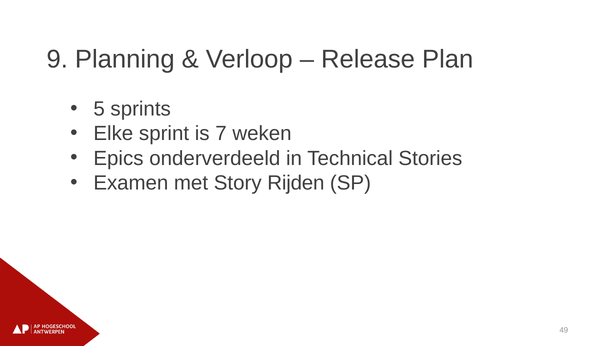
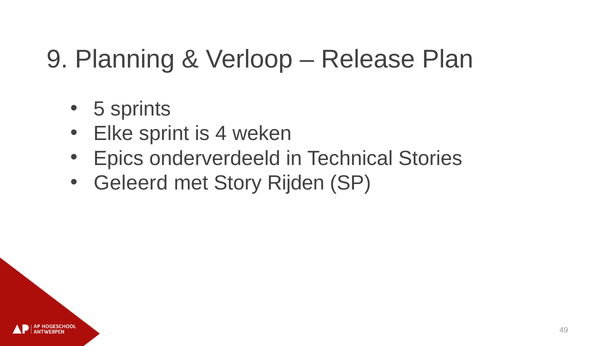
7: 7 -> 4 (221, 134)
Examen: Examen -> Geleerd (131, 183)
